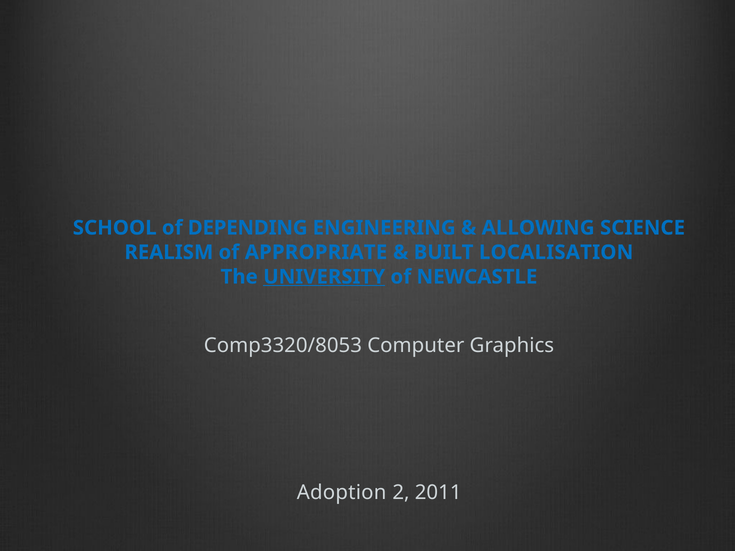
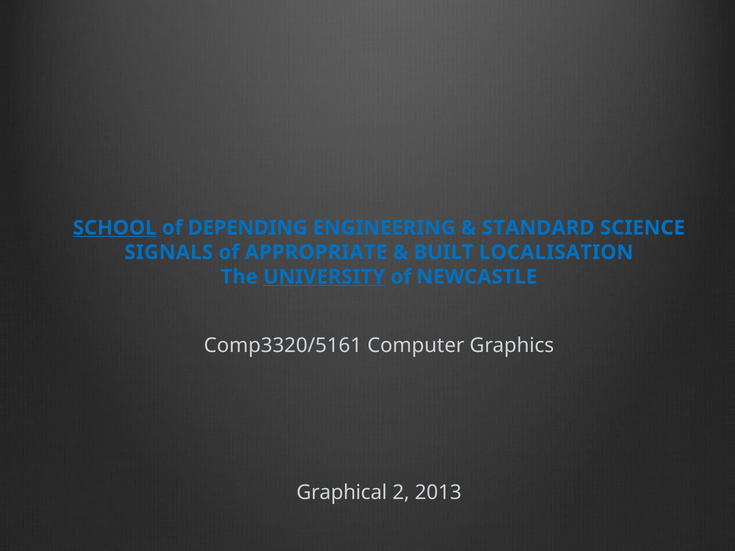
SCHOOL underline: none -> present (115, 228)
ALLOWING: ALLOWING -> STANDARD (538, 228)
REALISM: REALISM -> SIGNALS (169, 252)
Comp3320/8053: Comp3320/8053 -> Comp3320/5161 (283, 346)
Adoption: Adoption -> Graphical (342, 493)
2011: 2011 -> 2013 (438, 493)
